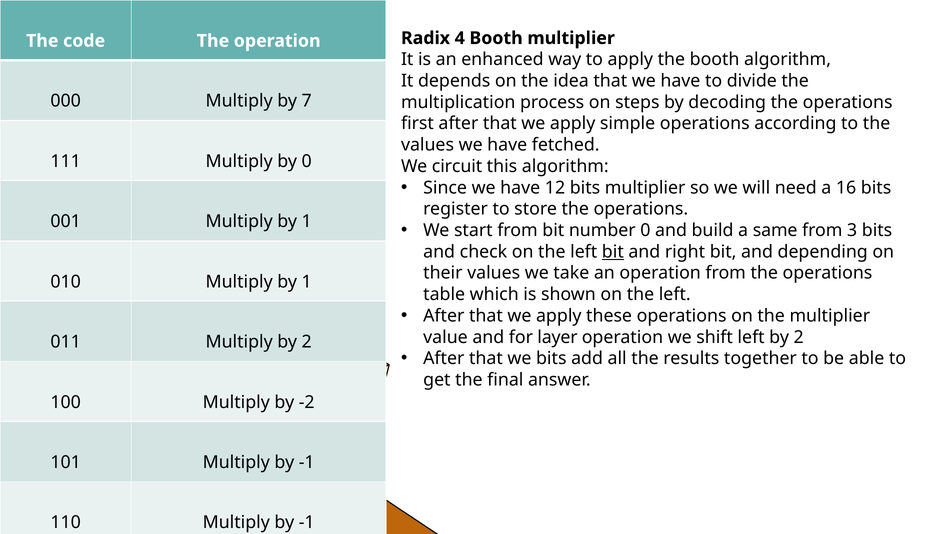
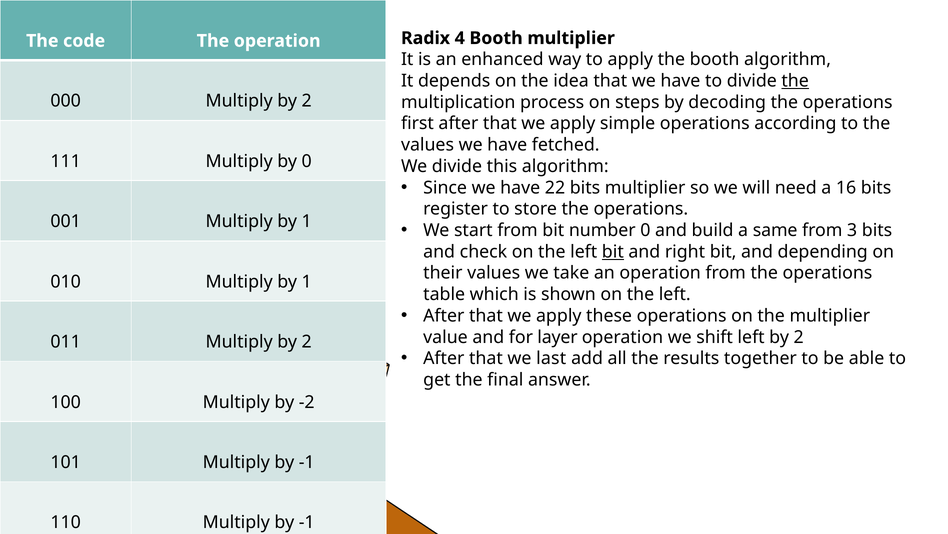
the underline: none -> present (795, 81)
000 Multiply by 7: 7 -> 2 (307, 101)
We circuit: circuit -> divide (457, 166)
12: 12 -> 22 (555, 187)
we bits: bits -> last (551, 358)
